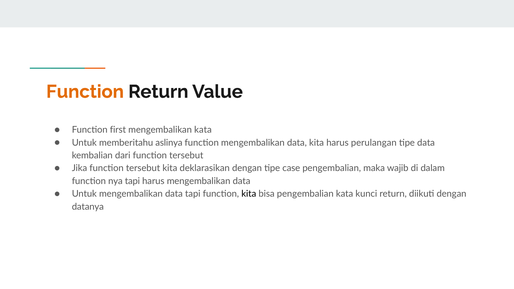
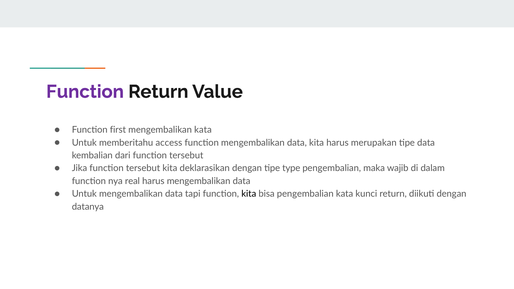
Function colour: orange -> purple (85, 92)
aslinya: aslinya -> access (169, 143)
perulangan: perulangan -> merupakan (374, 143)
case: case -> type (291, 168)
nya tapi: tapi -> real (132, 181)
